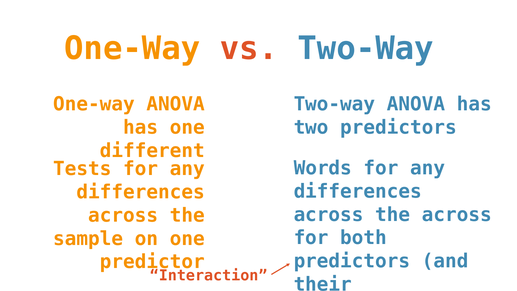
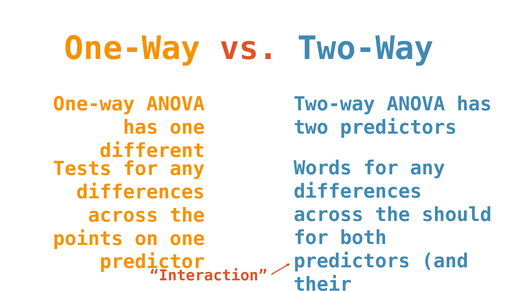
the across: across -> should (457, 214)
sample: sample -> points (88, 238)
